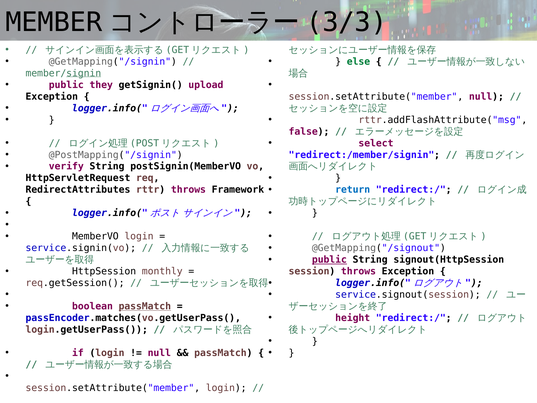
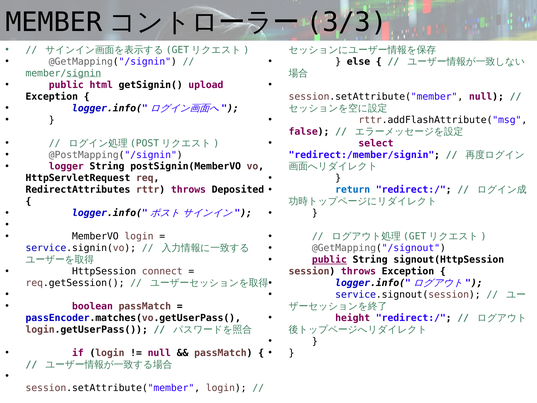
else colour: green -> black (358, 62)
they: they -> html (101, 85)
verify: verify -> logger (66, 166)
Framework: Framework -> Deposited (238, 190)
monthly: monthly -> connect (162, 271)
passMatch underline: present -> none (145, 306)
